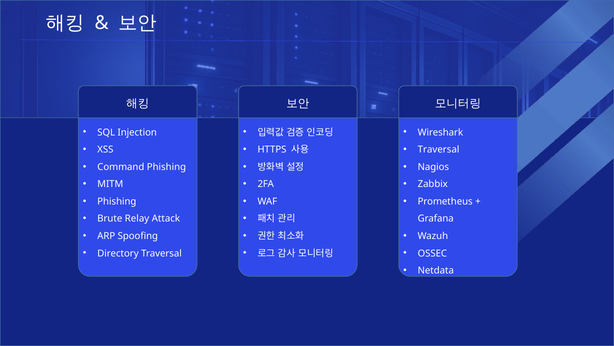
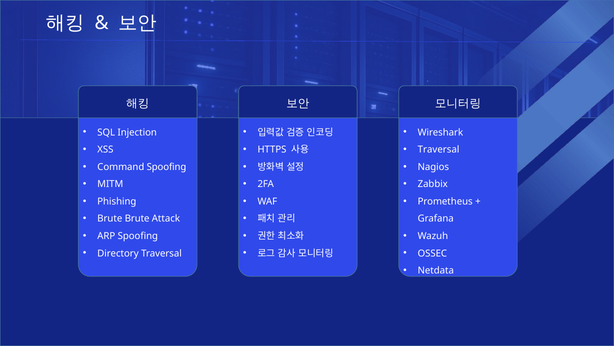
Command Phishing: Phishing -> Spoofing (166, 167)
Brute Relay: Relay -> Brute (137, 218)
